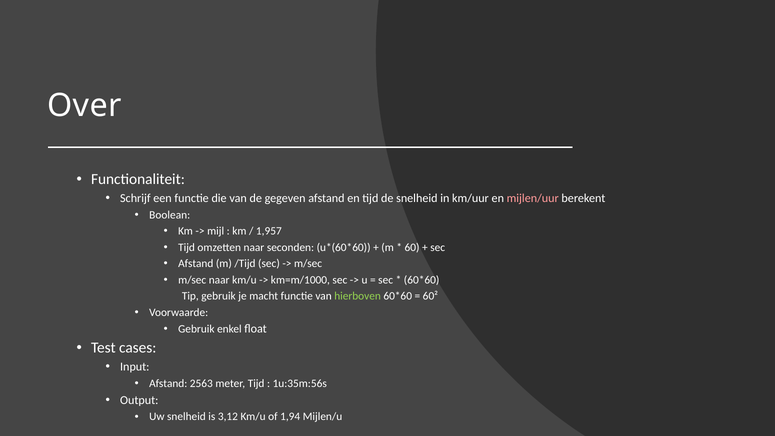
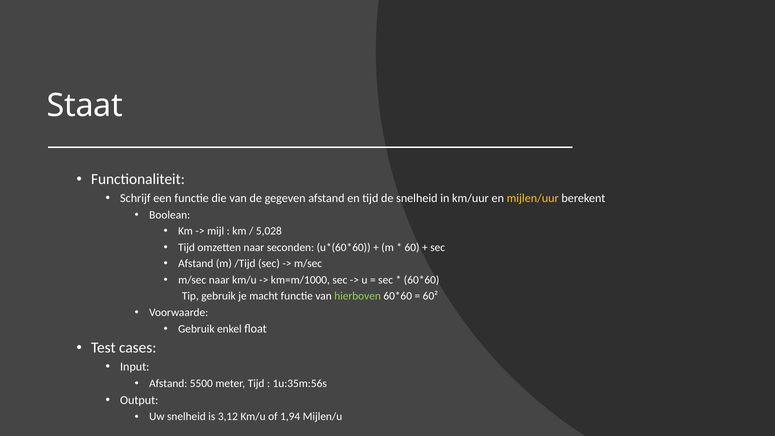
Over: Over -> Staat (85, 106)
mijlen/uur colour: pink -> yellow (533, 198)
1,957: 1,957 -> 5,028 (269, 231)
2563: 2563 -> 5500 (201, 383)
